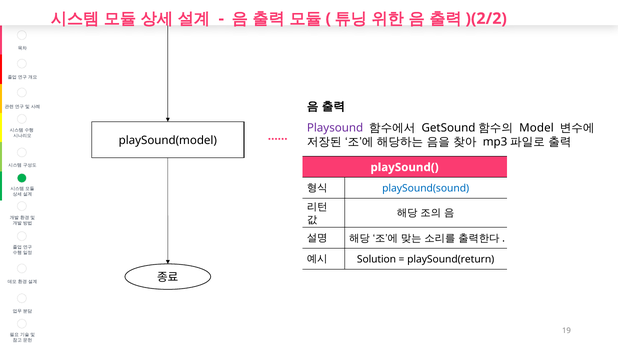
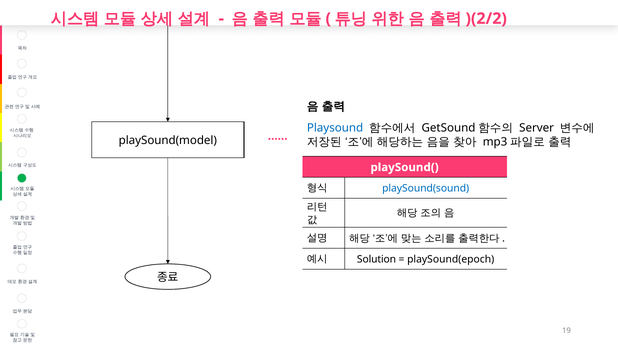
Playsound colour: purple -> blue (335, 128)
Model: Model -> Server (537, 128)
playSound(return: playSound(return -> playSound(epoch (451, 260)
